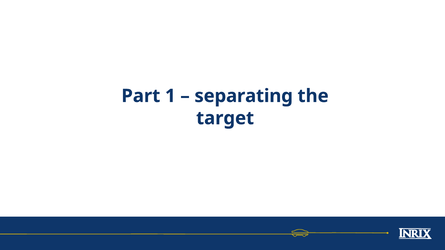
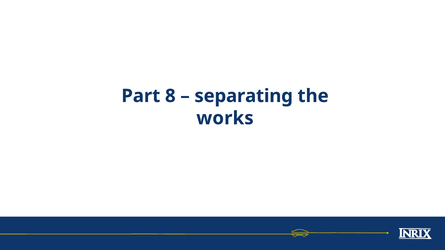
1: 1 -> 8 (170, 96)
target: target -> works (225, 118)
